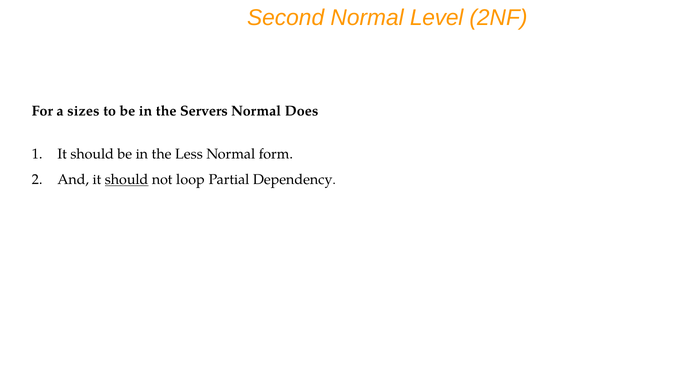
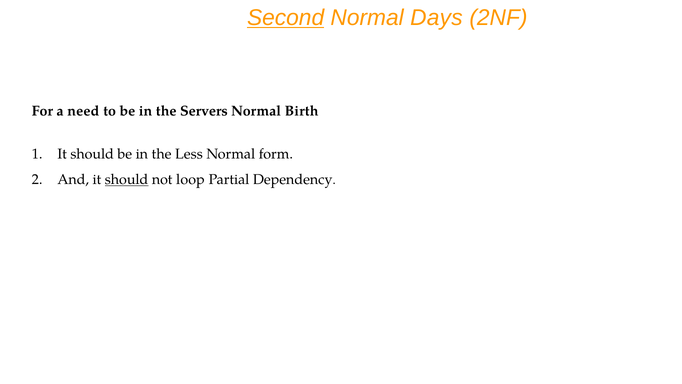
Second underline: none -> present (286, 18)
Level: Level -> Days (436, 18)
sizes: sizes -> need (83, 111)
Does: Does -> Birth (302, 111)
